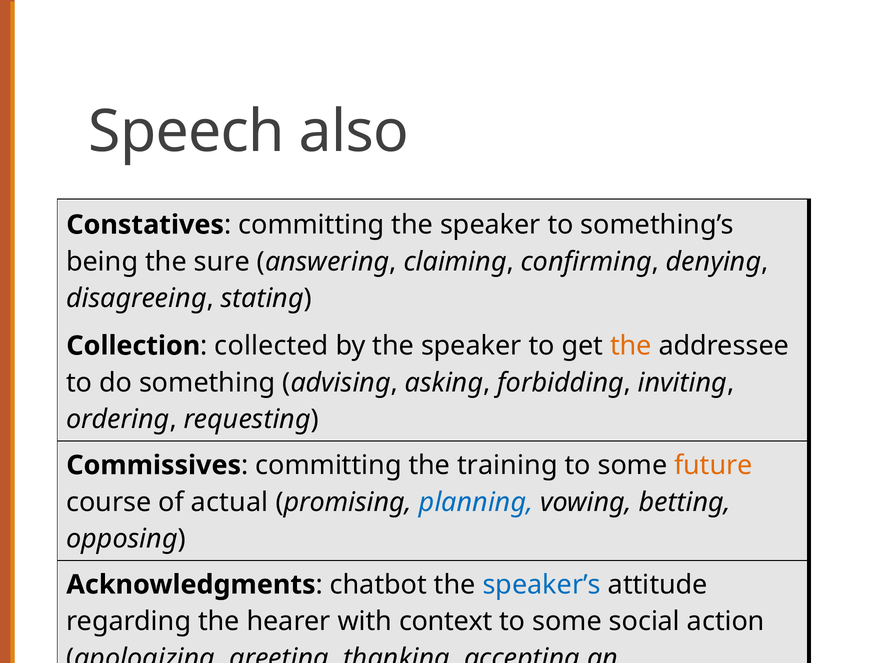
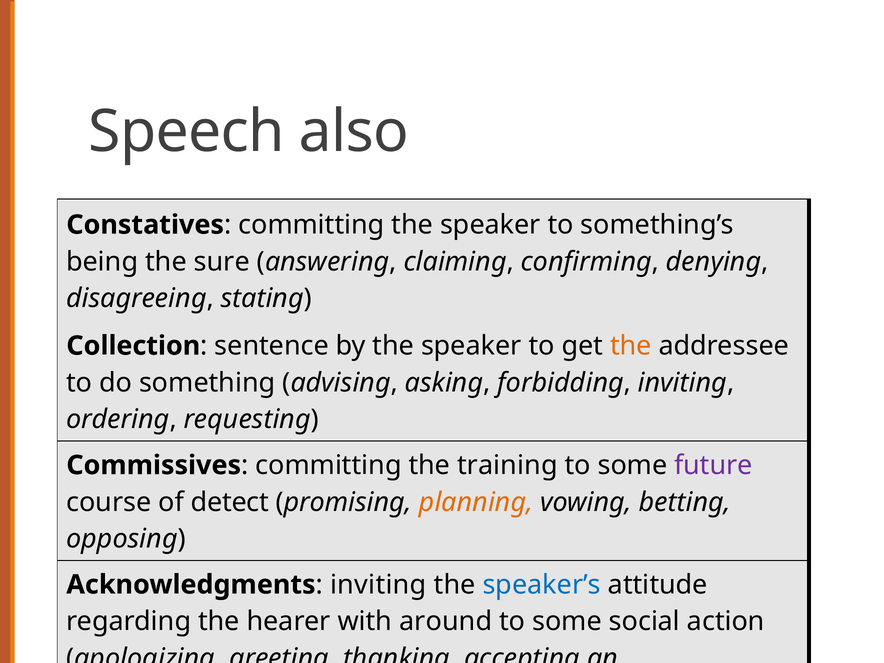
collected: collected -> sentence (272, 346)
future colour: orange -> purple (713, 465)
actual: actual -> detect (230, 502)
planning colour: blue -> orange (476, 502)
chatbot: chatbot -> inviting (378, 585)
context: context -> around (446, 622)
